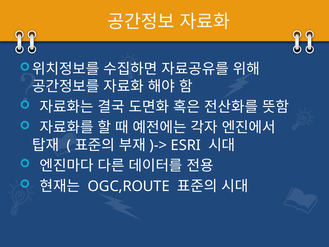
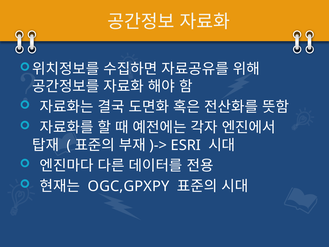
OGC,ROUTE: OGC,ROUTE -> OGC,GPXPY (129, 186)
